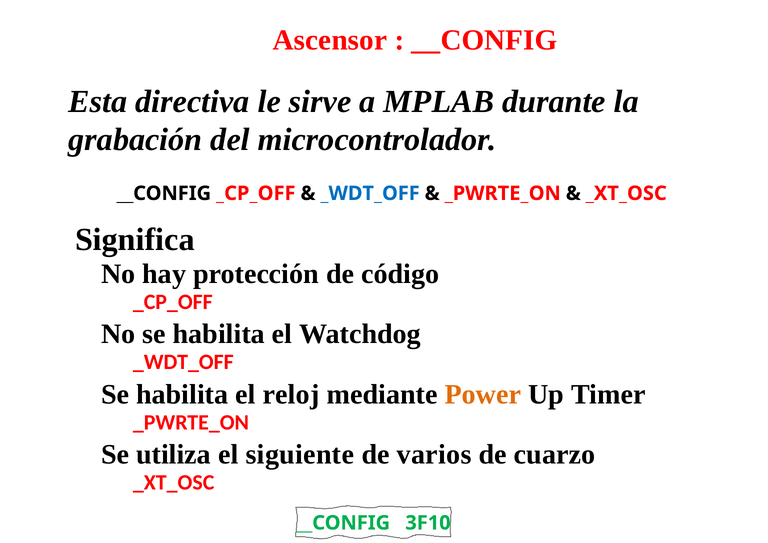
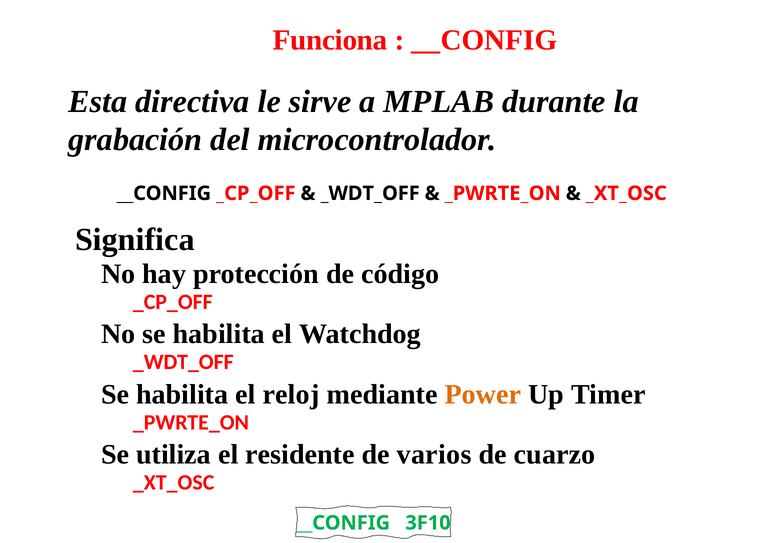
Ascensor: Ascensor -> Funciona (330, 40)
_WDT_OFF colour: blue -> black (370, 193)
siguiente: siguiente -> residente (300, 455)
